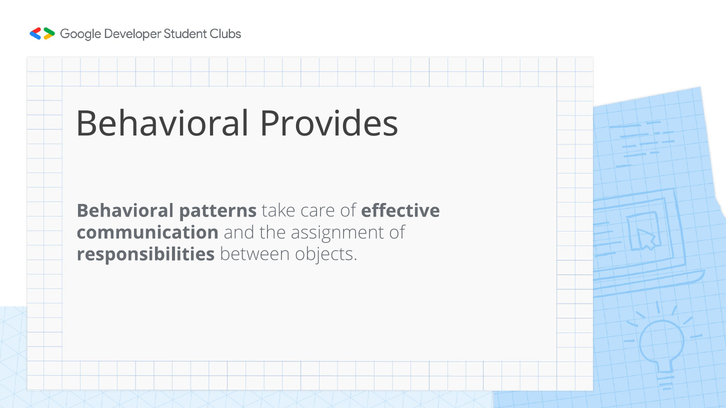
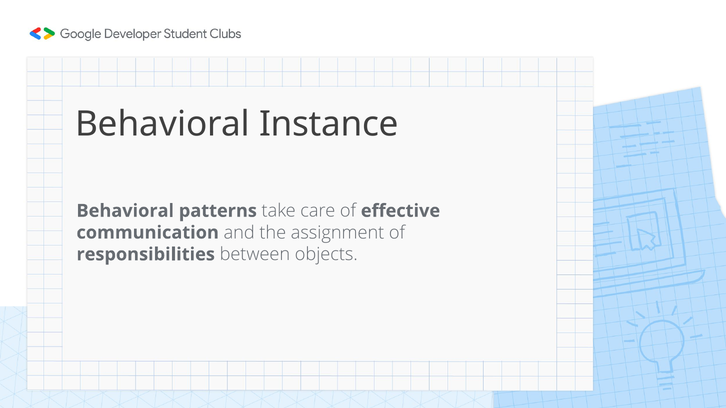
Provides: Provides -> Instance (329, 124)
